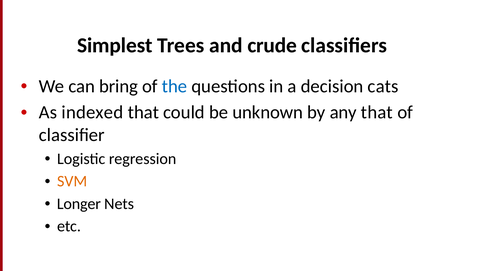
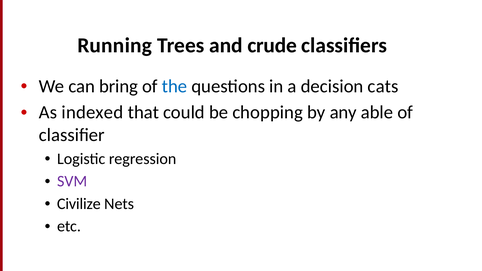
Simplest: Simplest -> Running (115, 45)
unknown: unknown -> chopping (268, 113)
any that: that -> able (377, 113)
SVM colour: orange -> purple (72, 181)
Longer: Longer -> Civilize (79, 204)
